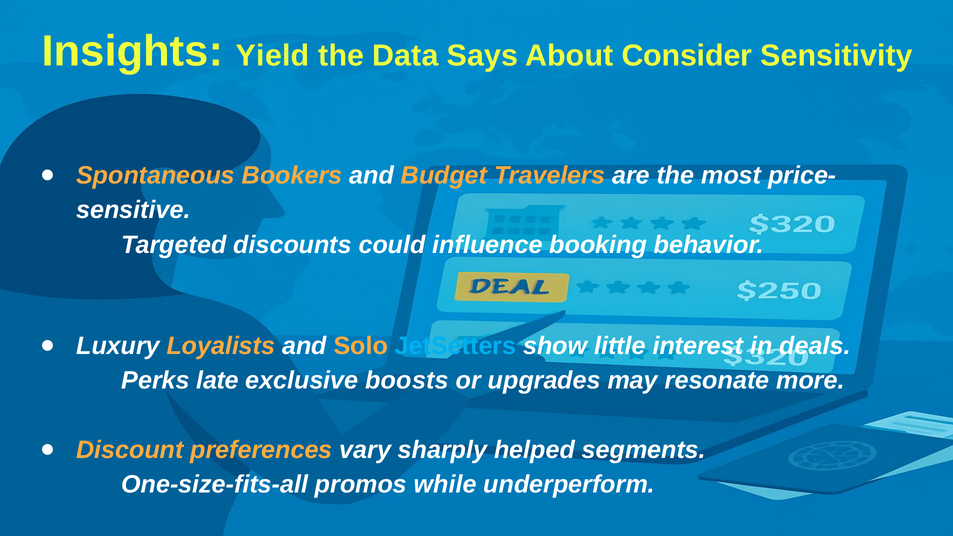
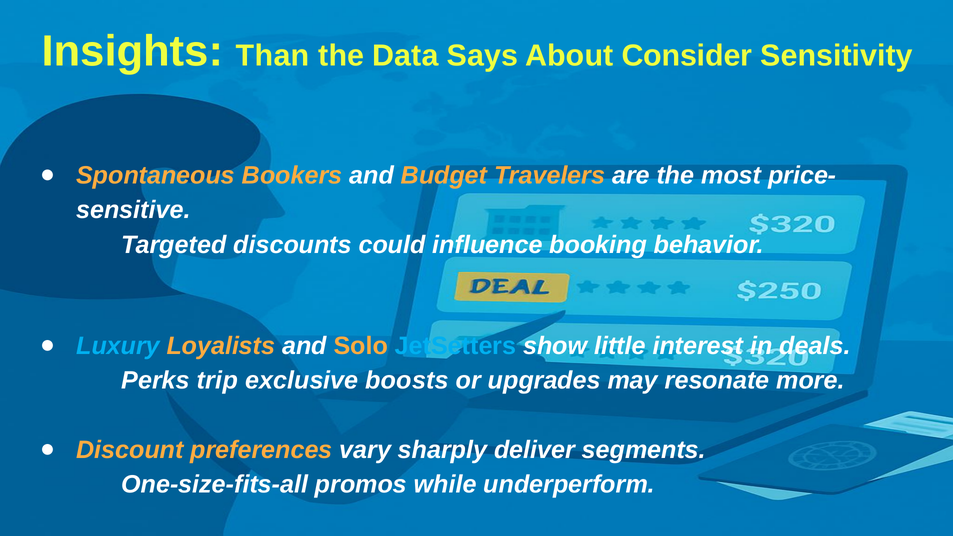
Yield: Yield -> Than (273, 56)
Luxury colour: white -> light blue (118, 346)
late: late -> trip (217, 381)
helped: helped -> deliver (534, 450)
